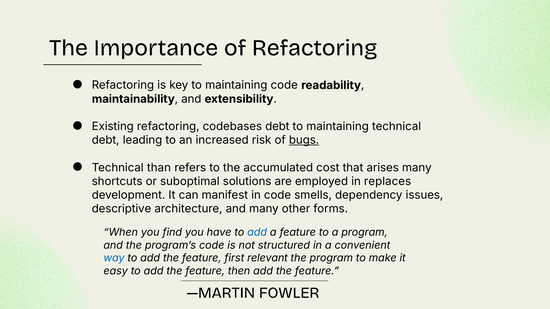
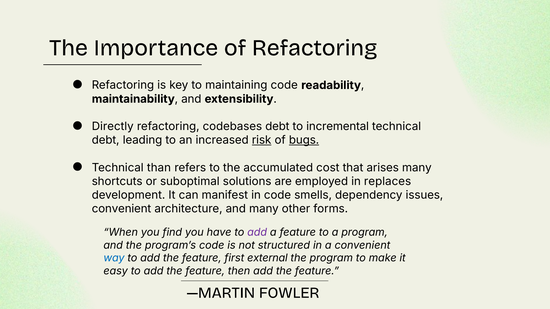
Existing: Existing -> Directly (113, 127)
maintaining: maintaining -> incremental (338, 127)
risk underline: none -> present (262, 140)
descriptive: descriptive -> convenient (122, 209)
add colour: blue -> purple (257, 233)
relevant: relevant -> external (267, 258)
